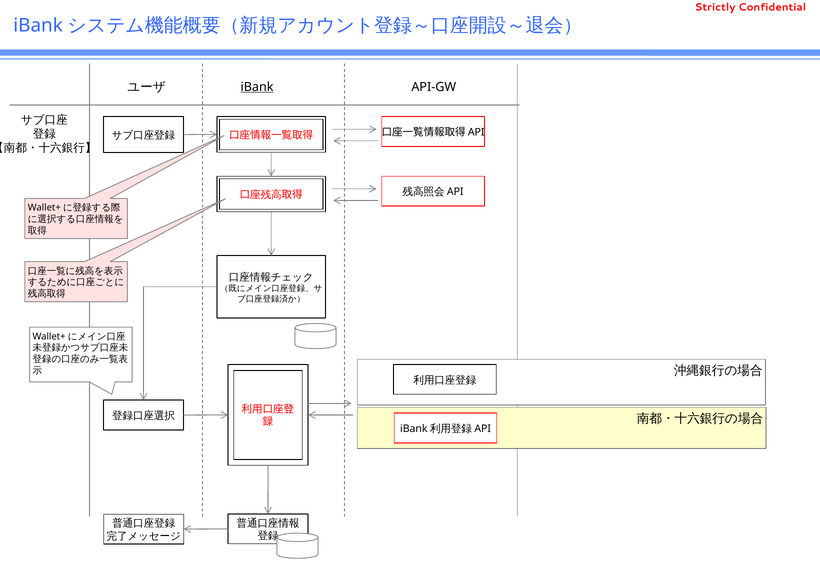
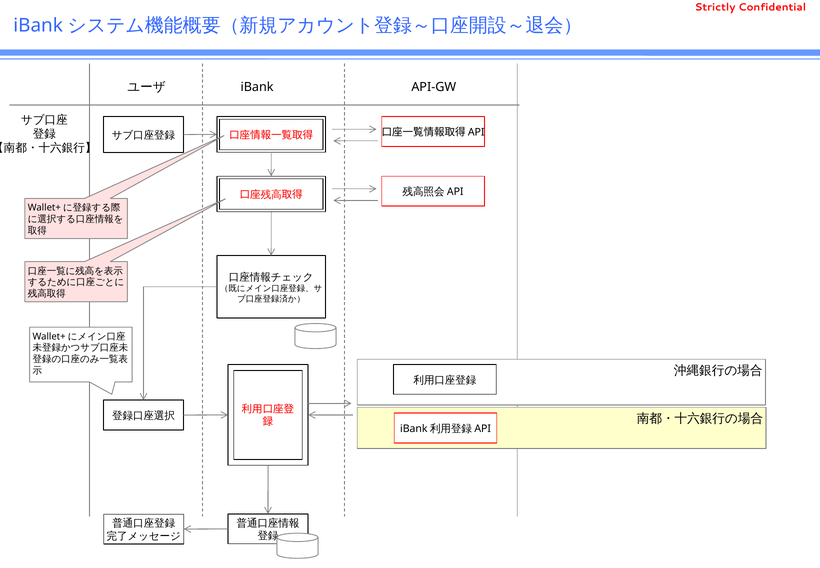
iBank underline: present -> none (257, 87)
